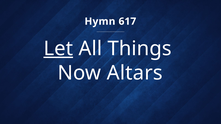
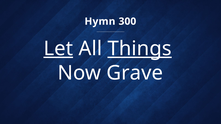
617: 617 -> 300 (127, 21)
Things underline: none -> present (140, 49)
Altars: Altars -> Grave (135, 73)
